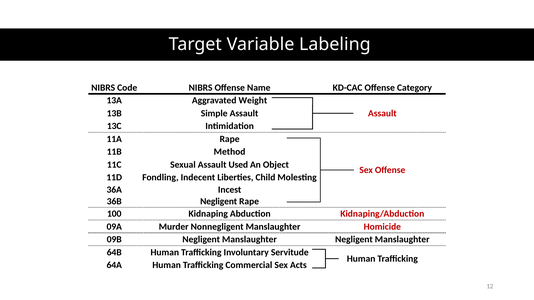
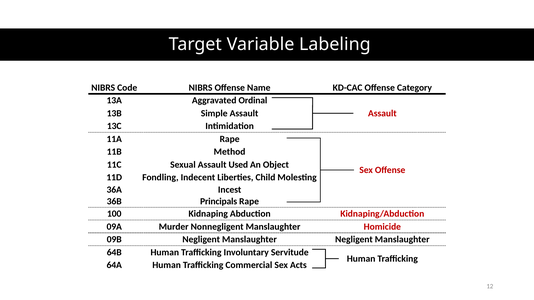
Weight: Weight -> Ordinal (253, 101)
Negligent: Negligent -> Principals (219, 202)
